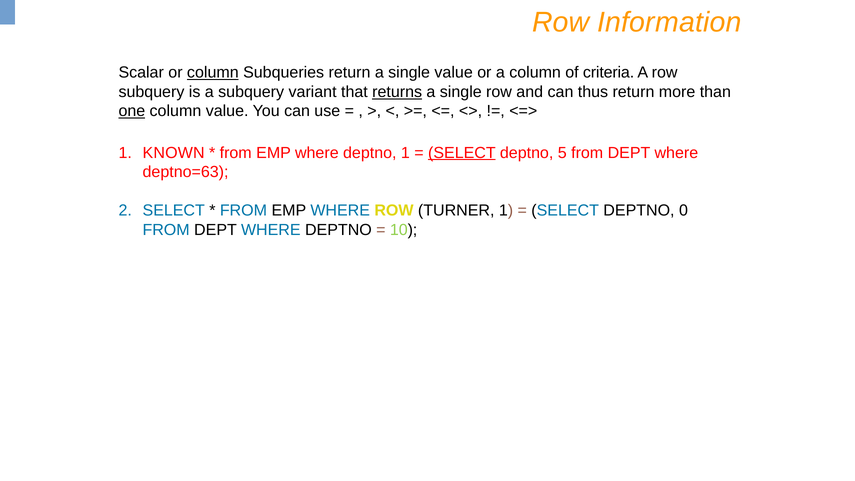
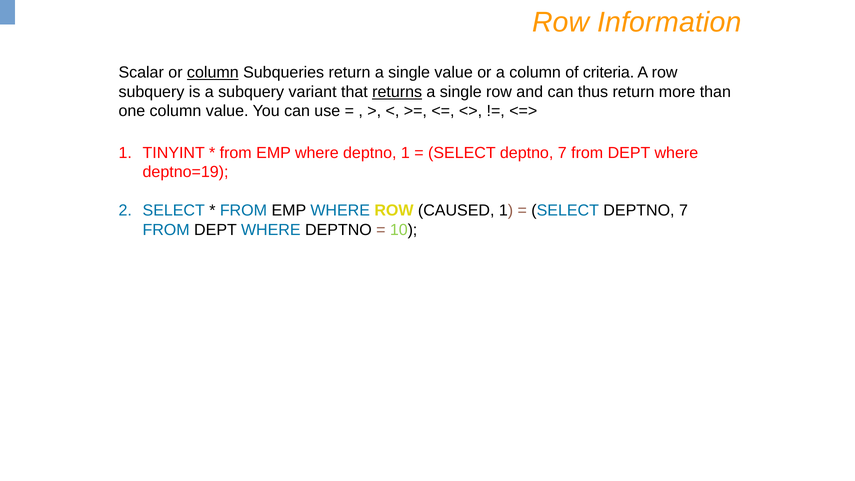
one underline: present -> none (132, 111)
KNOWN: KNOWN -> TINYINT (174, 153)
SELECT underline: present -> none (462, 153)
5: 5 -> 7 (562, 153)
deptno=63: deptno=63 -> deptno=19 (186, 172)
TURNER: TURNER -> CAUSED (456, 211)
0: 0 -> 7 (683, 211)
